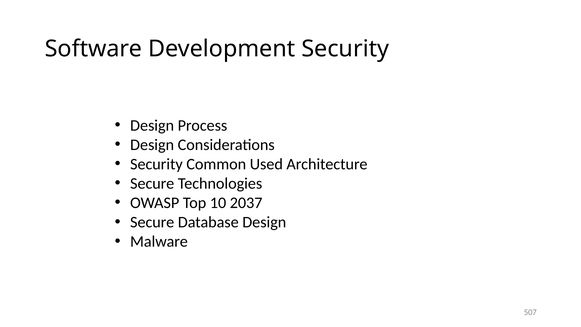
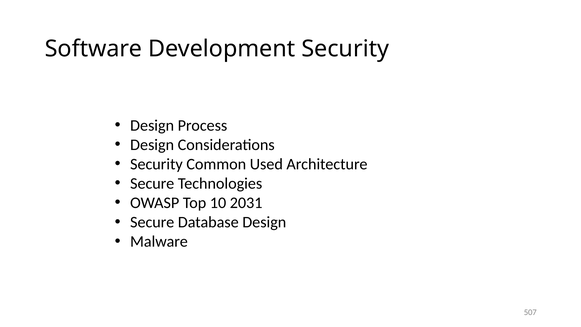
2037: 2037 -> 2031 (246, 203)
